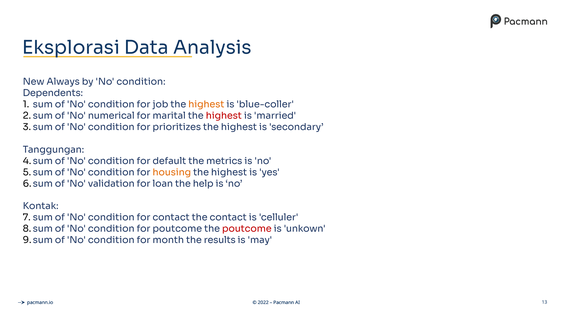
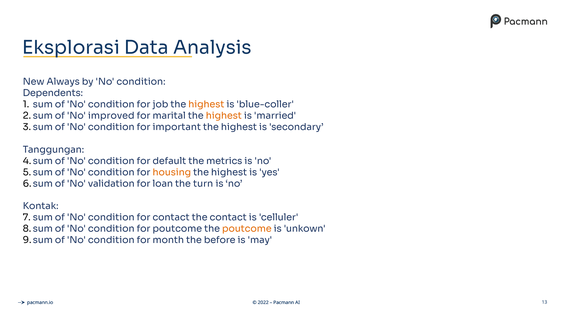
numerical: numerical -> improved (111, 116)
highest colour: red -> orange (224, 116)
prioritizes: prioritizes -> important (177, 127)
help: help -> turn (203, 183)
poutcome colour: red -> orange (247, 229)
results: results -> before (220, 240)
